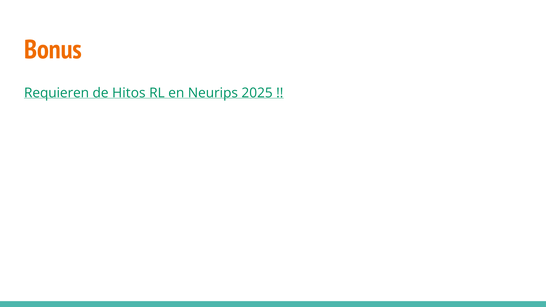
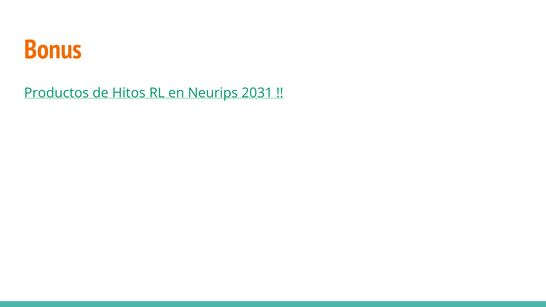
Requieren: Requieren -> Productos (57, 93)
2025: 2025 -> 2031 (257, 93)
